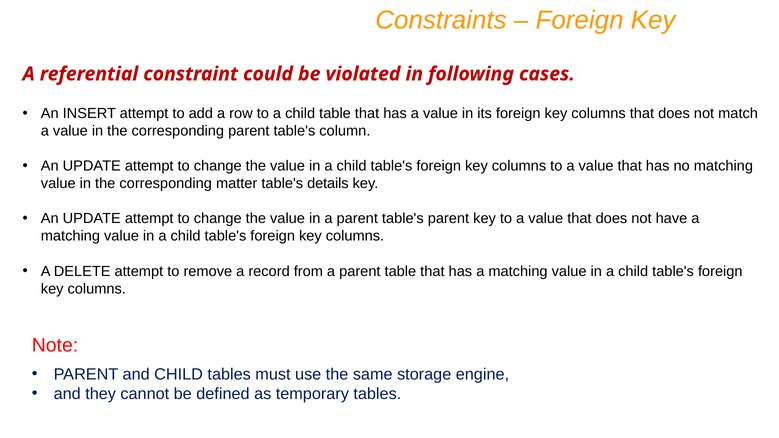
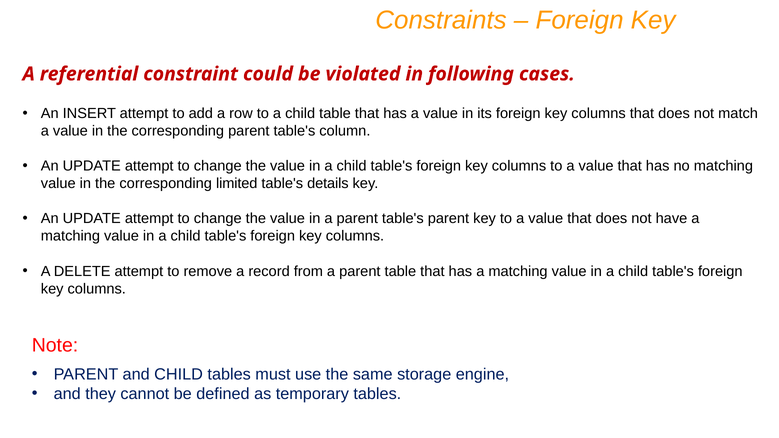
matter: matter -> limited (237, 184)
